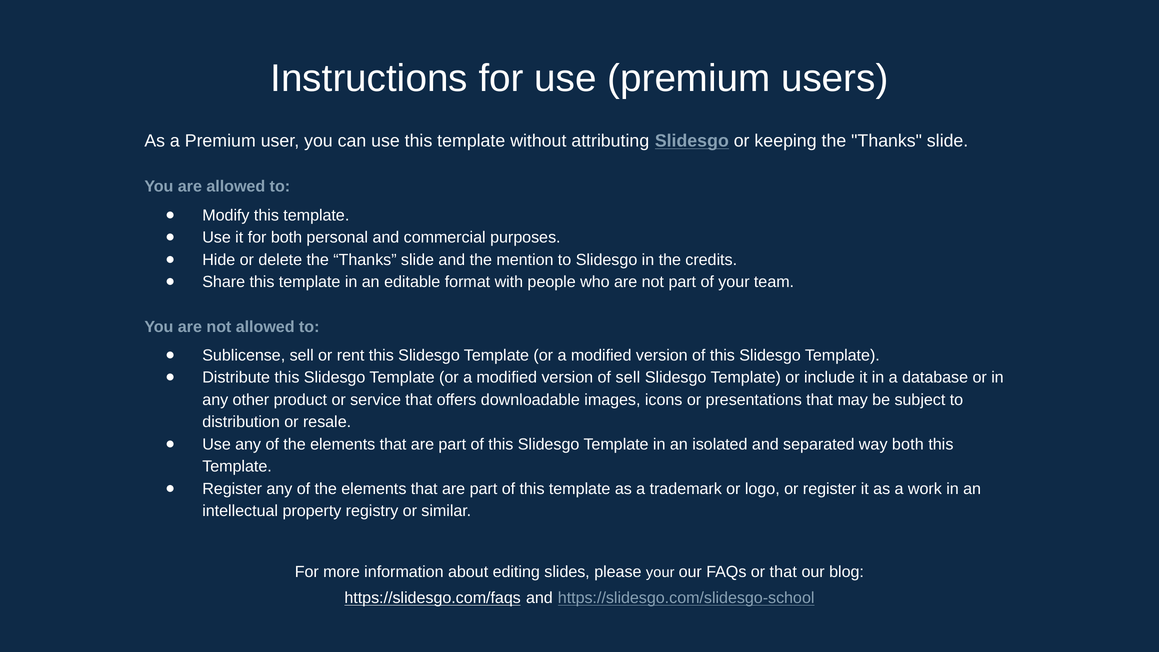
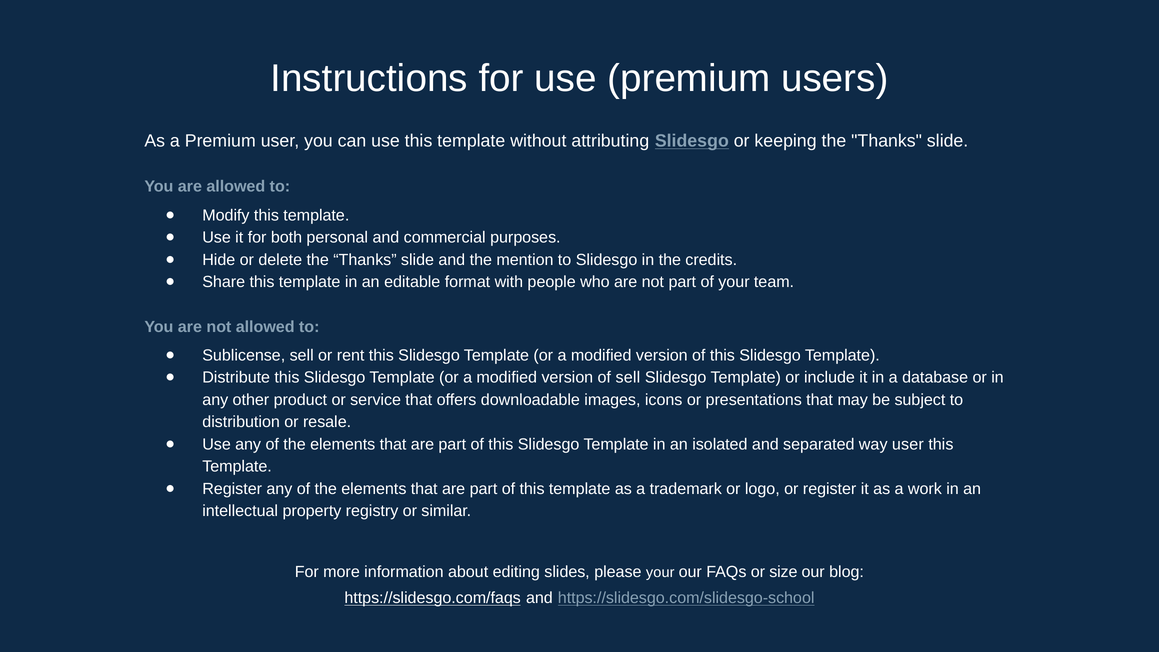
way both: both -> user (908, 444)
or that: that -> size (783, 572)
